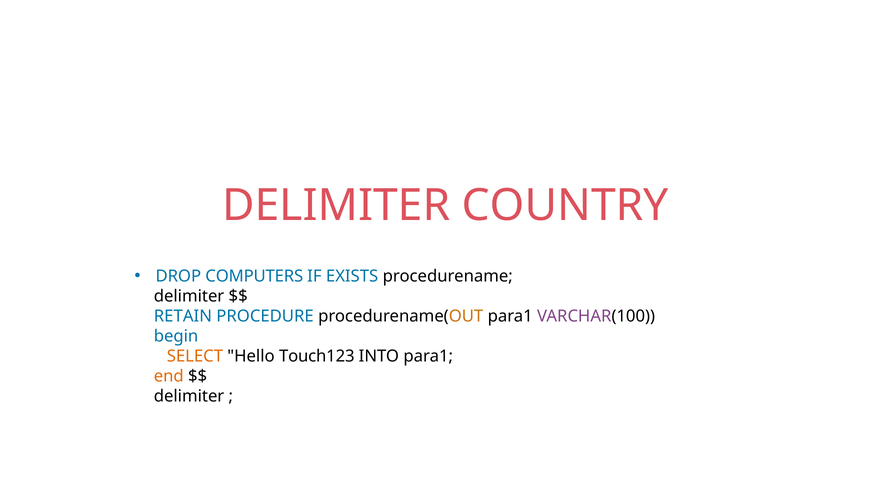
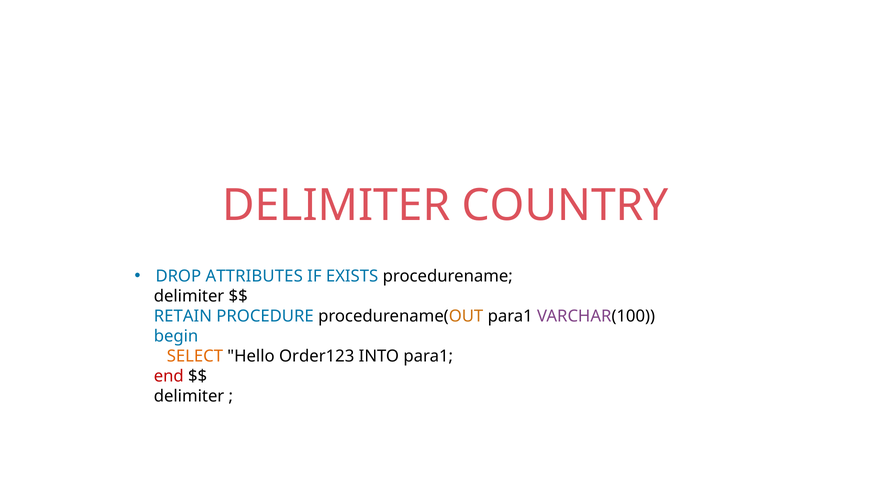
COMPUTERS: COMPUTERS -> ATTRIBUTES (254, 276)
Touch123: Touch123 -> Order123 (317, 356)
end colour: orange -> red (169, 376)
